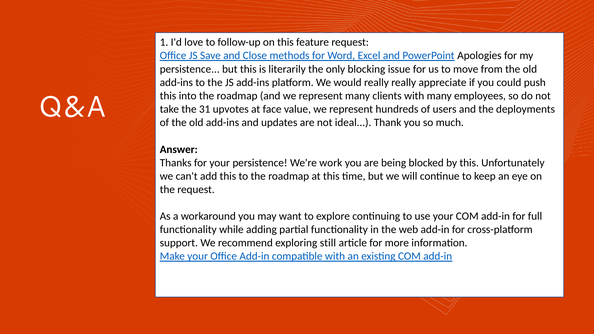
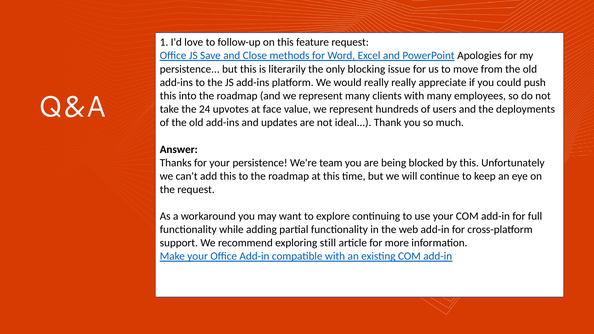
31: 31 -> 24 (205, 109)
work: work -> team (331, 163)
